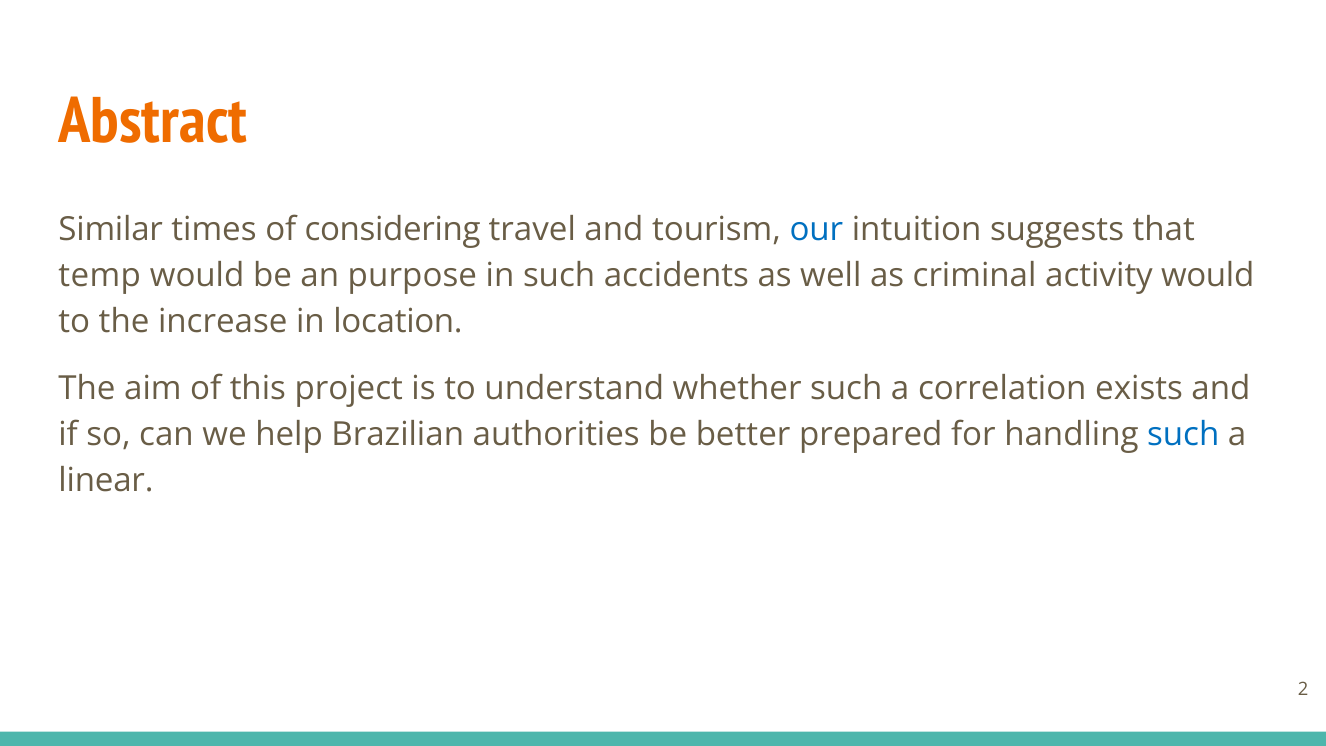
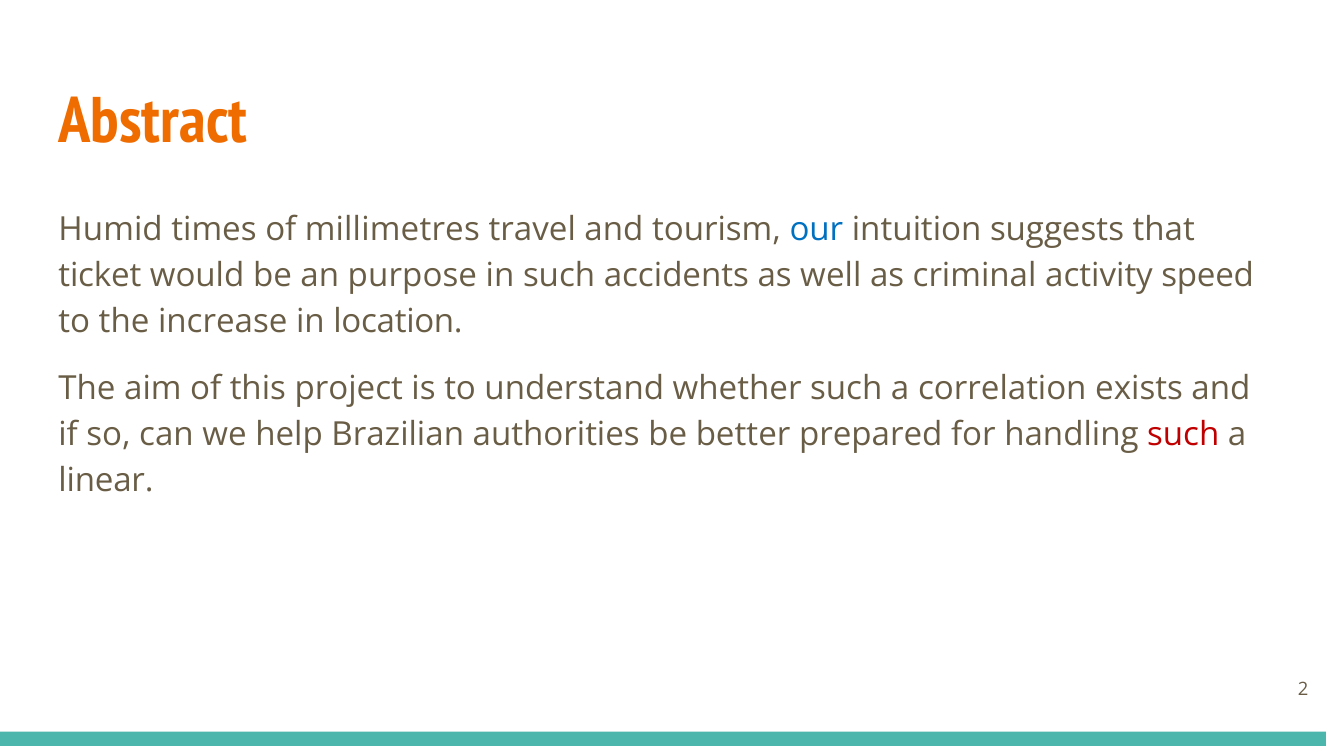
Similar: Similar -> Humid (111, 230)
considering: considering -> millimetres (392, 230)
temp: temp -> ticket (100, 275)
activity would: would -> speed (1208, 275)
such colour: blue -> red (1183, 435)
